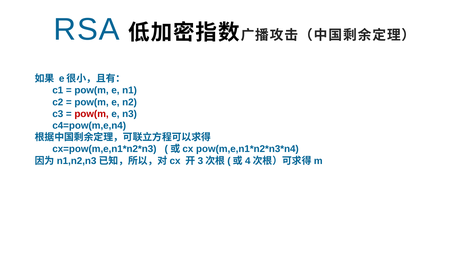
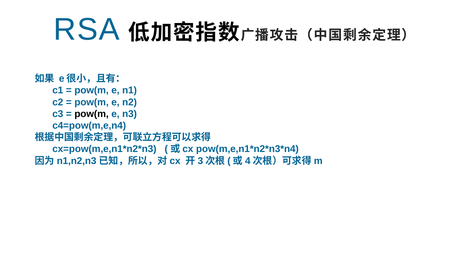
pow(m colour: red -> black (92, 114)
